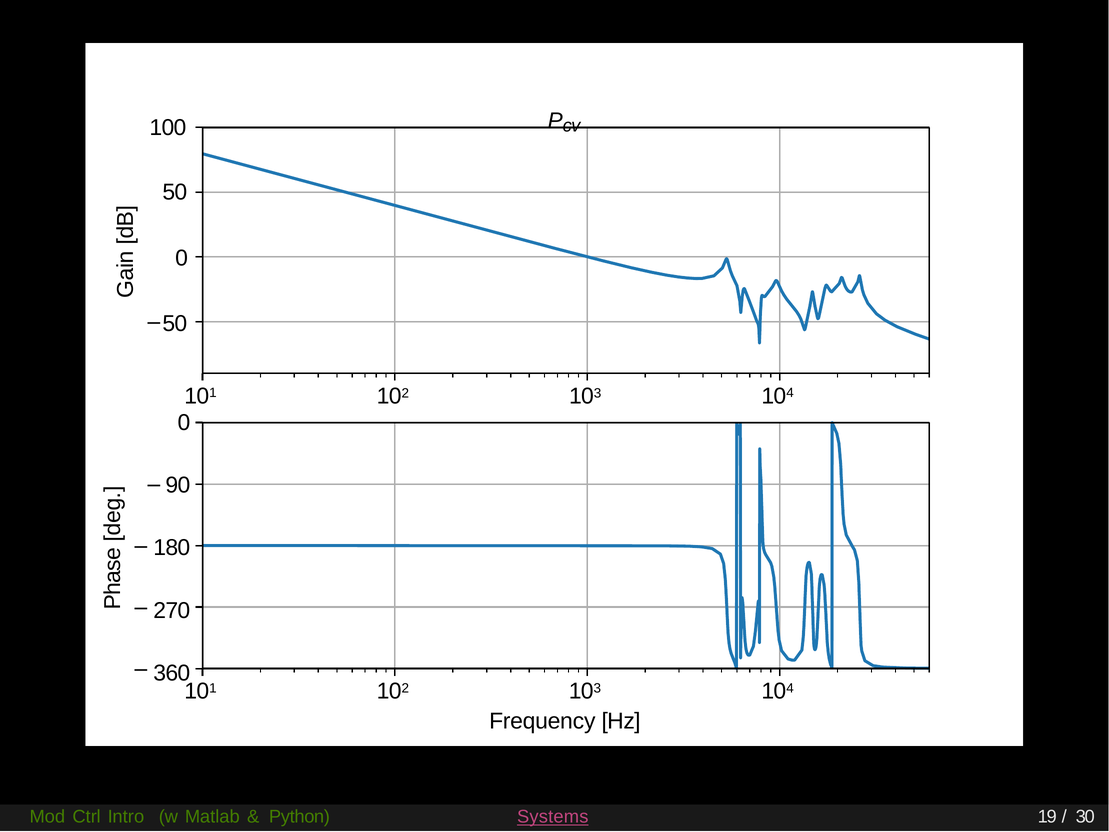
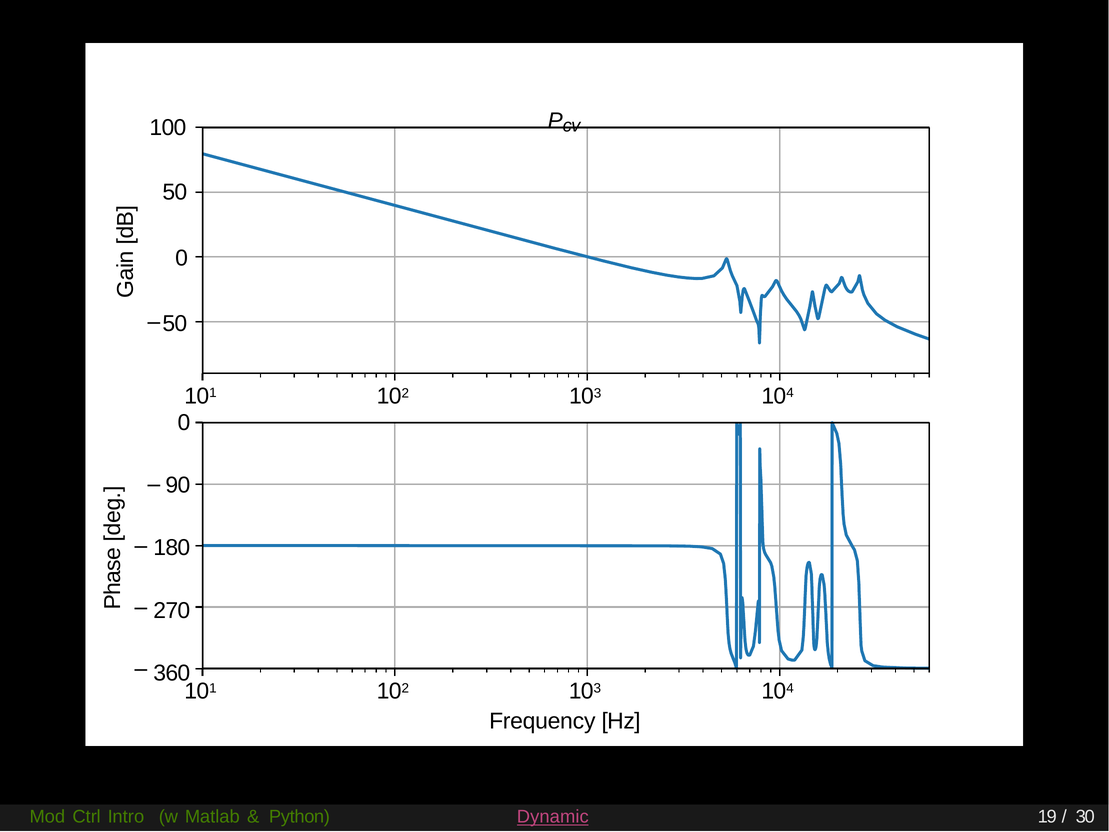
Systems: Systems -> Dynamic (553, 817)
